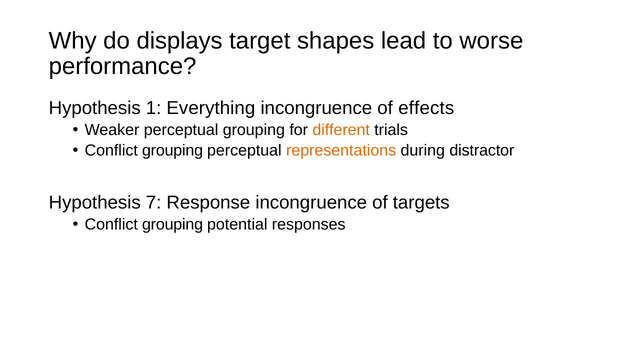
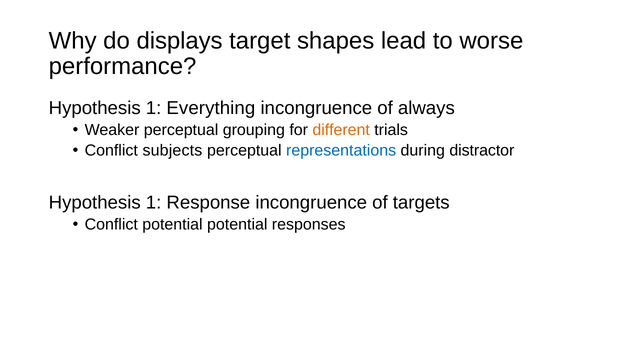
effects: effects -> always (426, 108)
grouping: grouping -> subjects (172, 151)
representations colour: orange -> blue (341, 151)
7: 7 -> 1 (154, 203)
grouping: grouping -> potential (172, 225)
